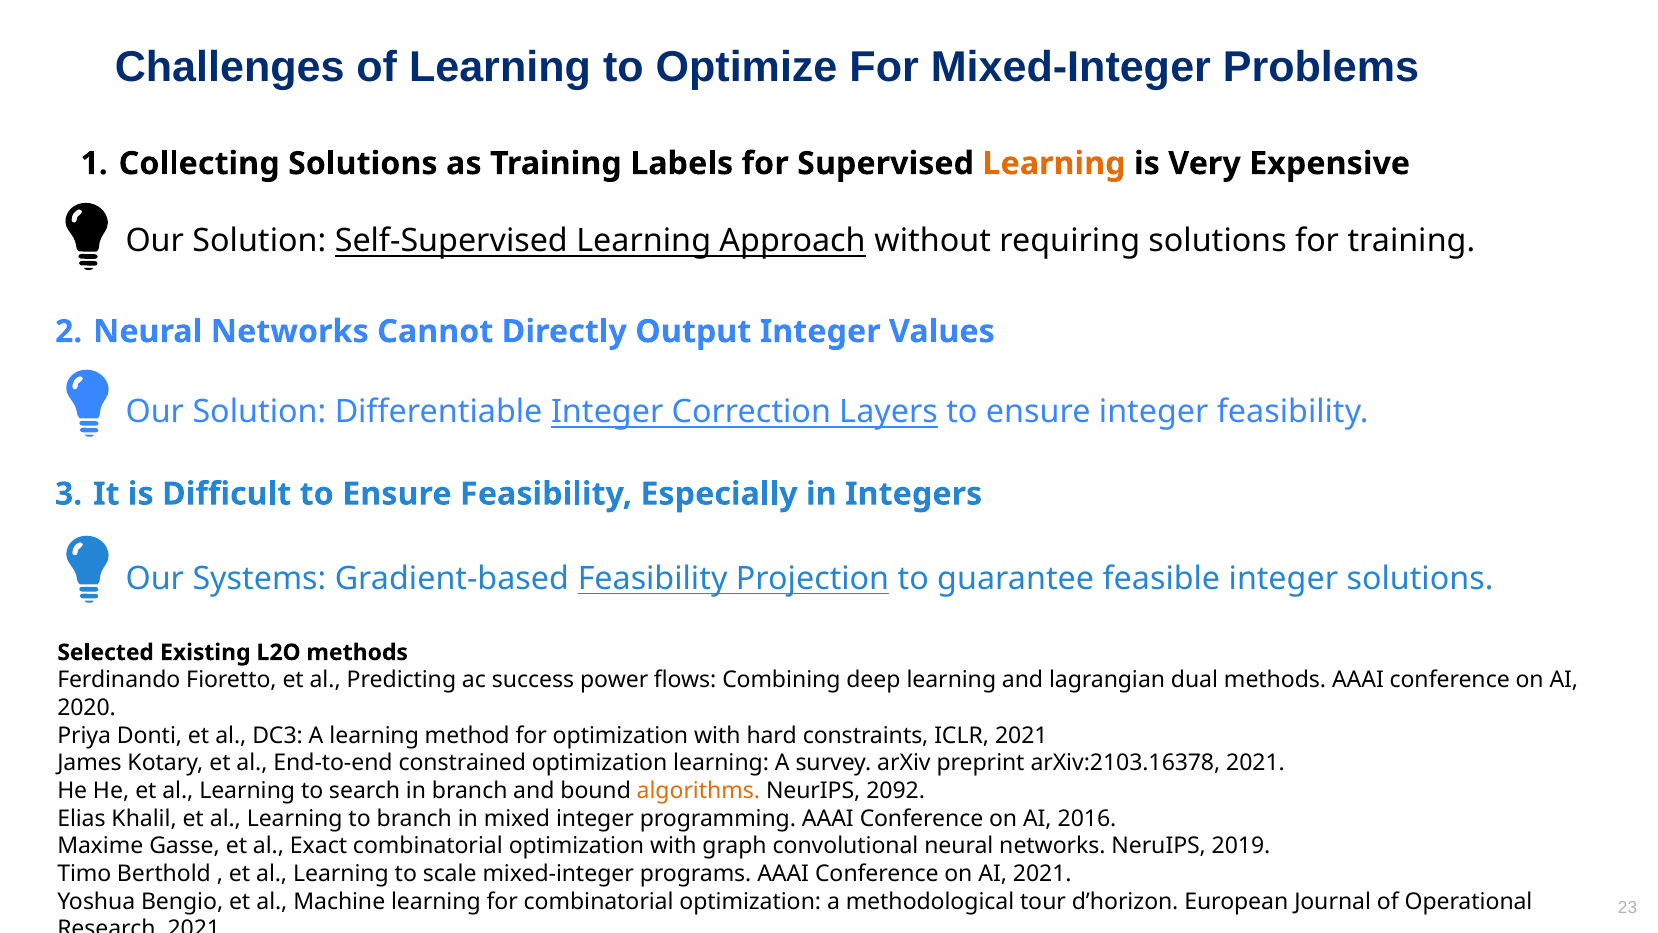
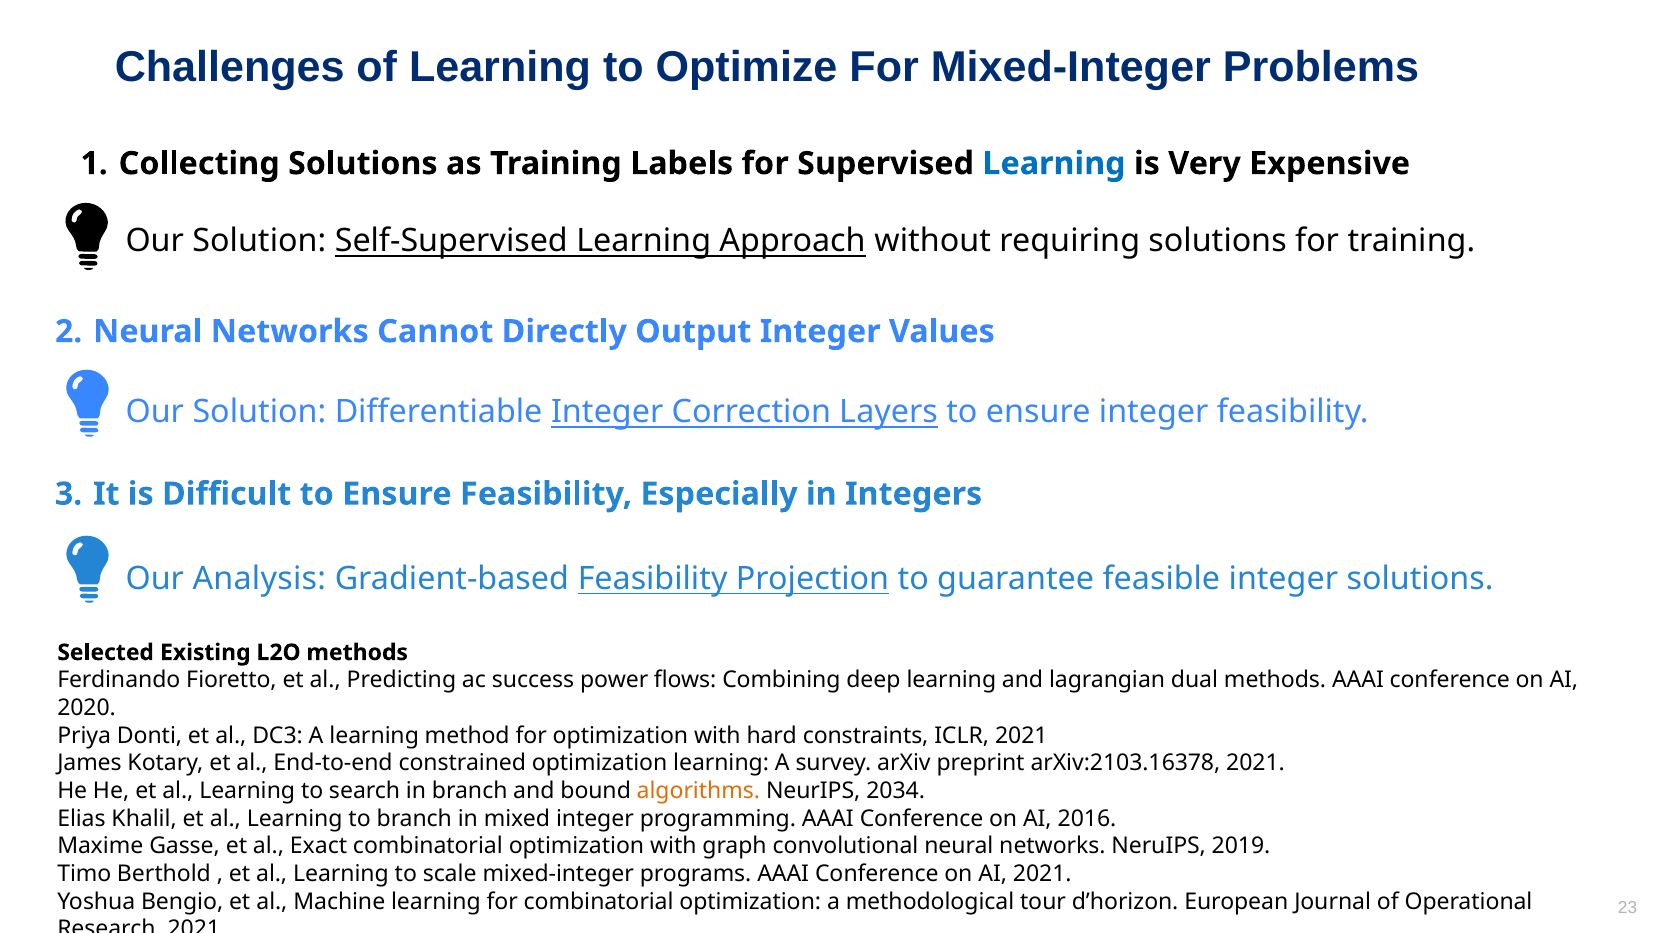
Learning colour: orange -> blue (1054, 164)
Systems: Systems -> Analysis (259, 578)
2092: 2092 -> 2034 (896, 791)
